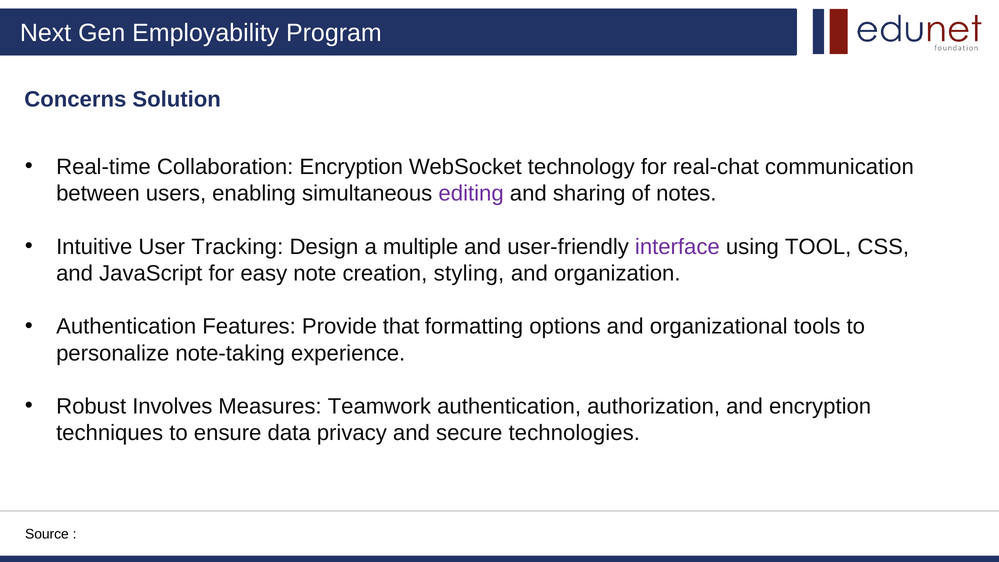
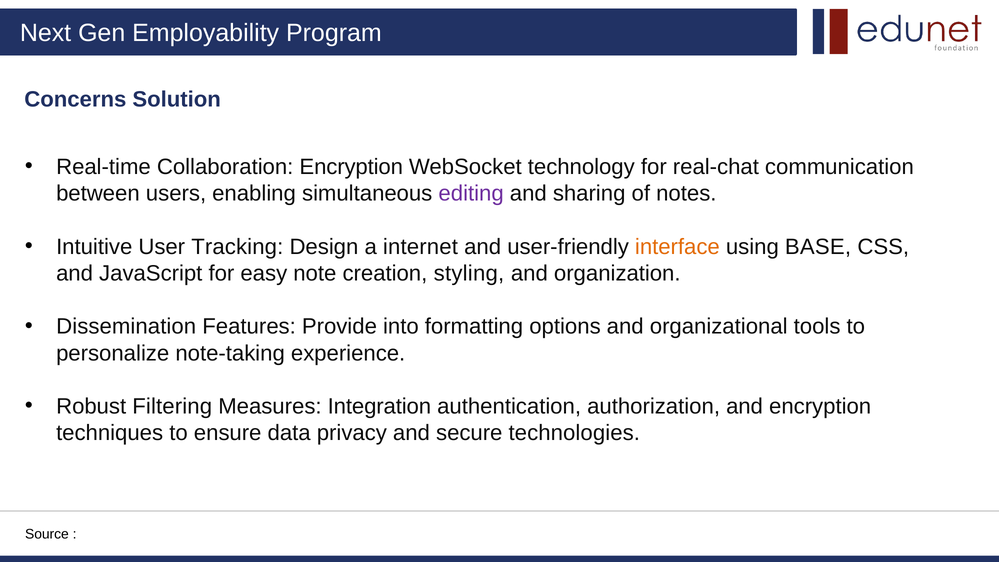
multiple: multiple -> internet (420, 247)
interface colour: purple -> orange (677, 247)
TOOL: TOOL -> BASE (818, 247)
Authentication: Authentication -> Dissemination (126, 327)
that: that -> into (401, 327)
Involves: Involves -> Filtering (172, 406)
Teamwork: Teamwork -> Integration (379, 406)
